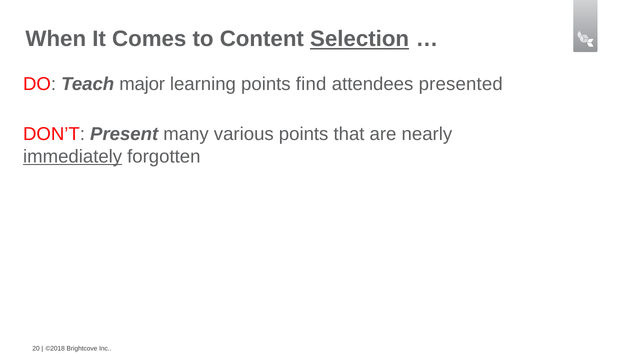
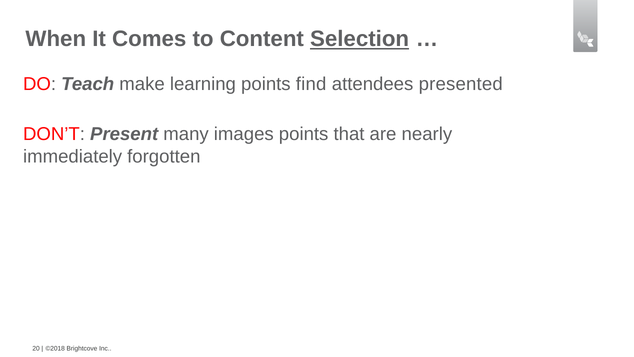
major: major -> make (142, 84)
various: various -> images (244, 134)
immediately underline: present -> none (73, 157)
